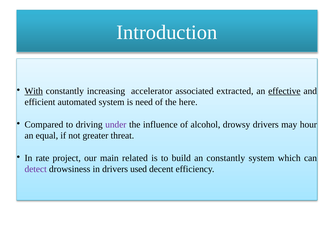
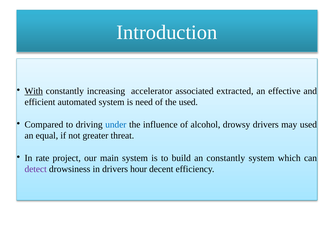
effective underline: present -> none (284, 91)
the here: here -> used (188, 102)
under colour: purple -> blue (116, 124)
may hour: hour -> used (308, 124)
main related: related -> system (135, 158)
used: used -> hour (139, 169)
